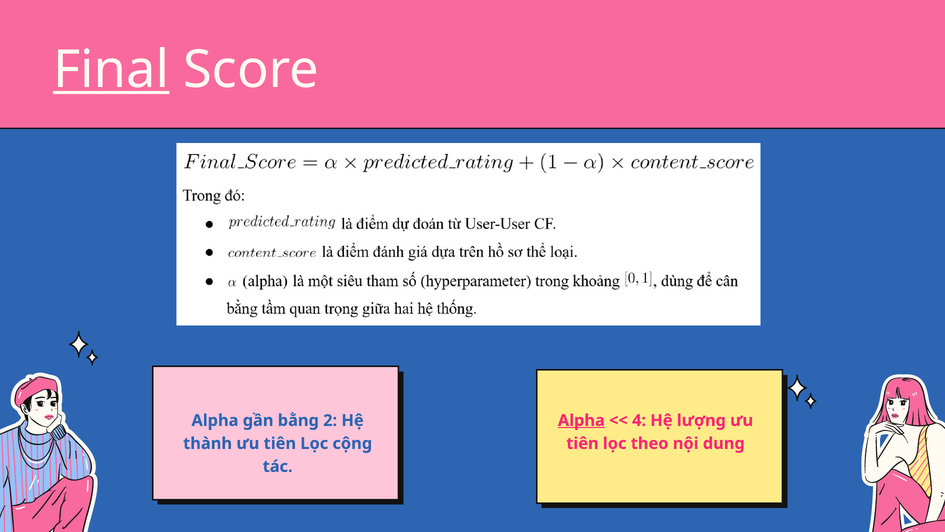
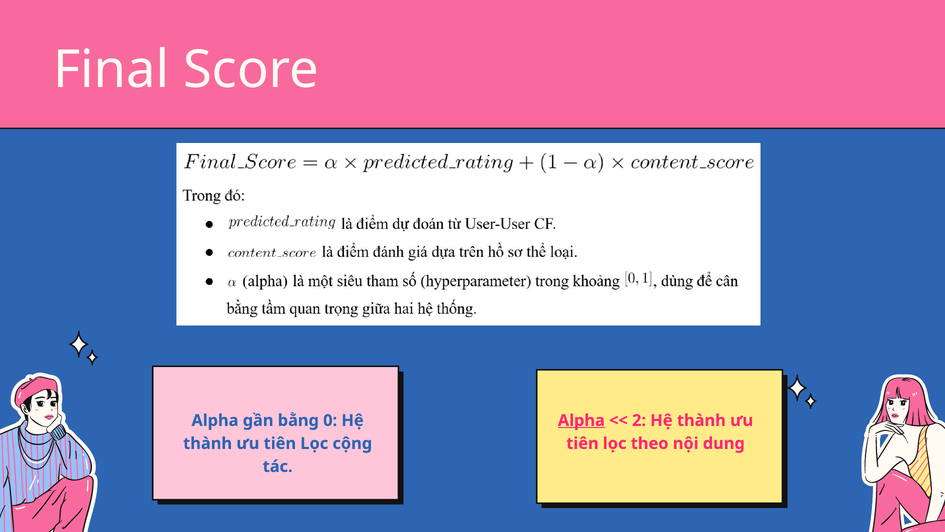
Final underline: present -> none (111, 70)
4: 4 -> 2 (639, 420)
lượng: lượng -> thành (701, 420)
2: 2 -> 0 (330, 420)
